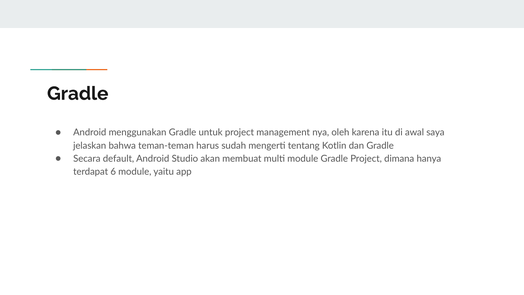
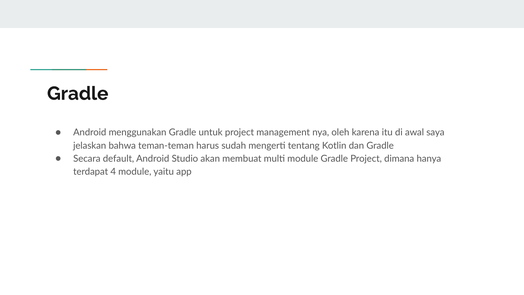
6: 6 -> 4 (113, 172)
